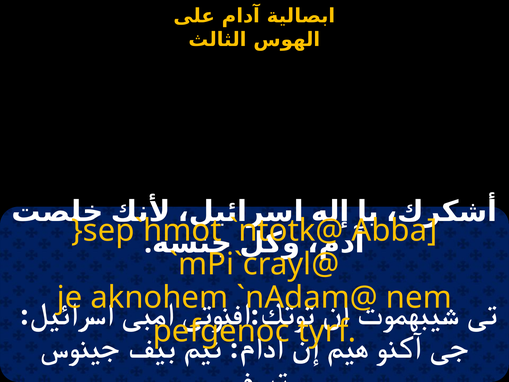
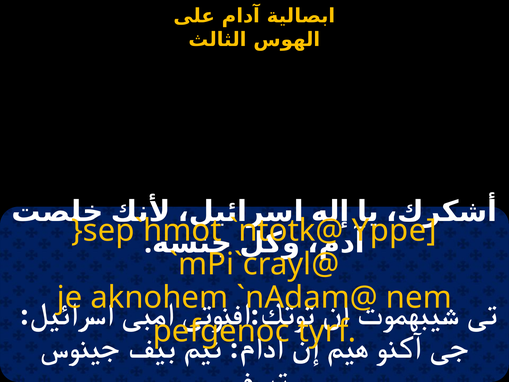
Abba: Abba -> Yppe (394, 230)
